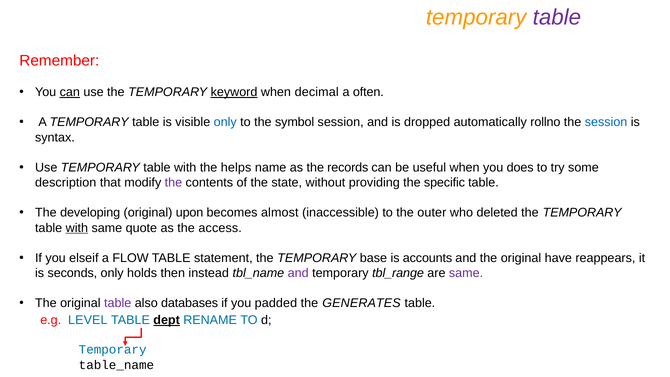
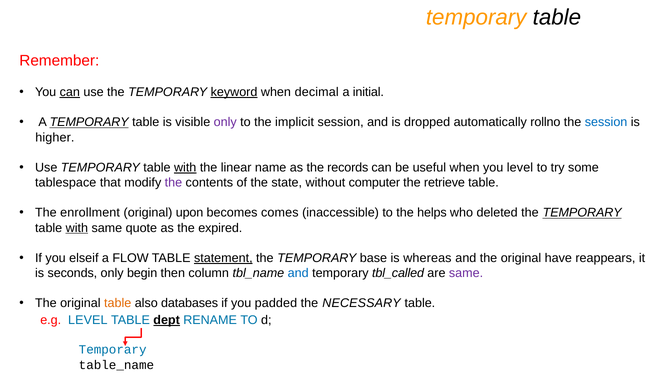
table colour: purple -> black (557, 17)
often: often -> initial (368, 92)
TEMPORARY underline: none -> present (89, 122)
only colour: blue -> purple (225, 122)
symbol: symbol -> implicit (295, 122)
syntax: syntax -> higher (55, 137)
with underline: none -> present (185, 168)
helps: helps -> linear (236, 168)
you does: does -> level (520, 168)
description: description -> tablespace (66, 183)
providing: providing -> computer (374, 183)
specific: specific -> retrieve (444, 183)
developing: developing -> enrollment (90, 213)
almost: almost -> comes (280, 213)
outer: outer -> helps (432, 213)
TEMPORARY underline: none -> present (582, 213)
access: access -> expired (220, 228)
statement underline: none -> present (223, 258)
accounts: accounts -> whereas (427, 258)
holds: holds -> begin (142, 273)
instead: instead -> column (209, 273)
and colour: purple -> blue (298, 273)
tbl_range: tbl_range -> tbl_called (398, 273)
table colour: purple -> orange (118, 303)
GENERATES: GENERATES -> NECESSARY (362, 303)
